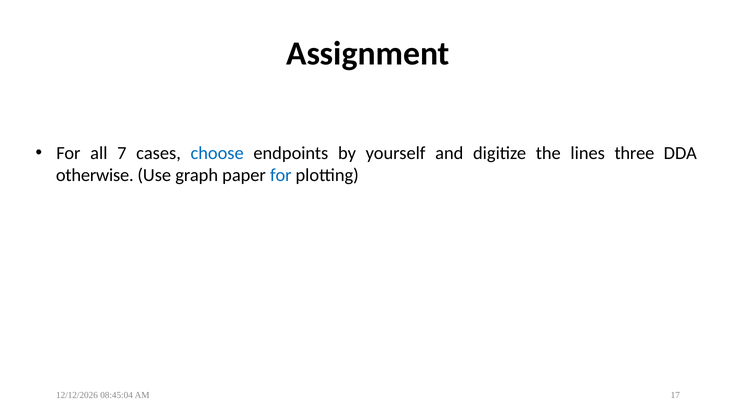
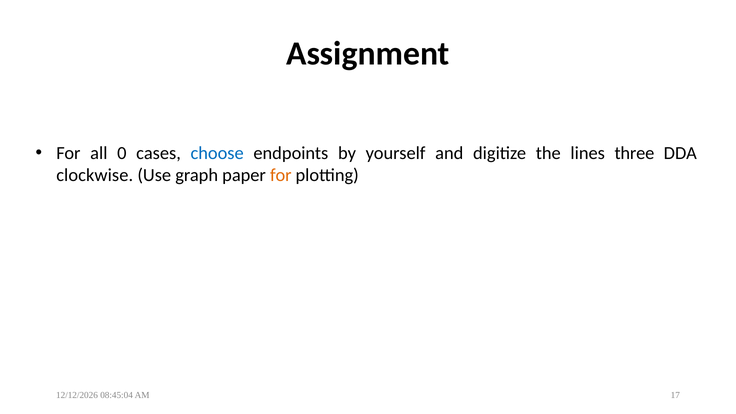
7: 7 -> 0 (122, 153)
otherwise: otherwise -> clockwise (95, 175)
for colour: blue -> orange (281, 175)
